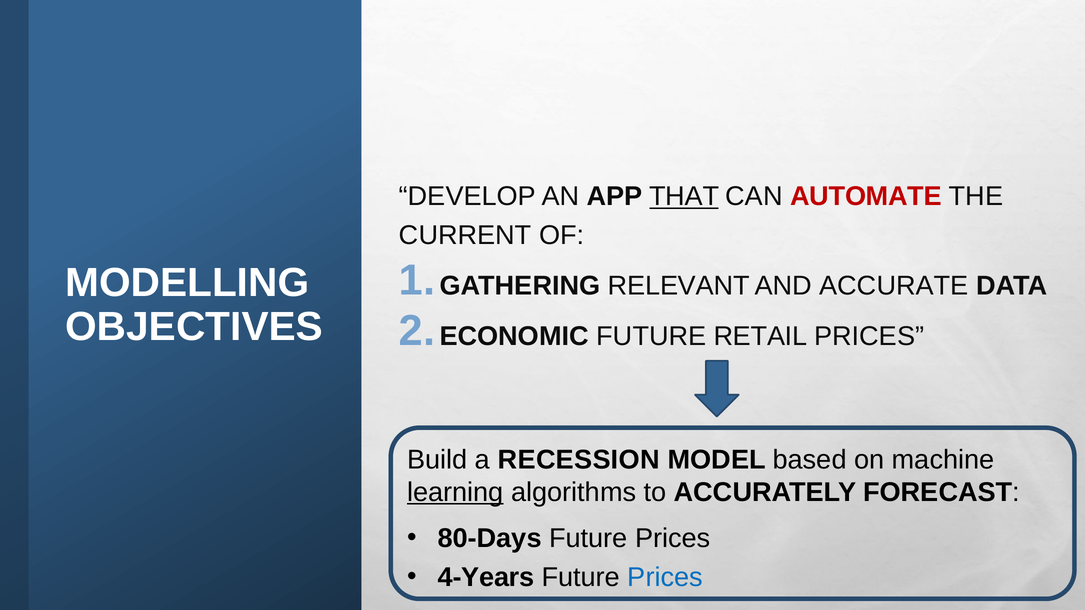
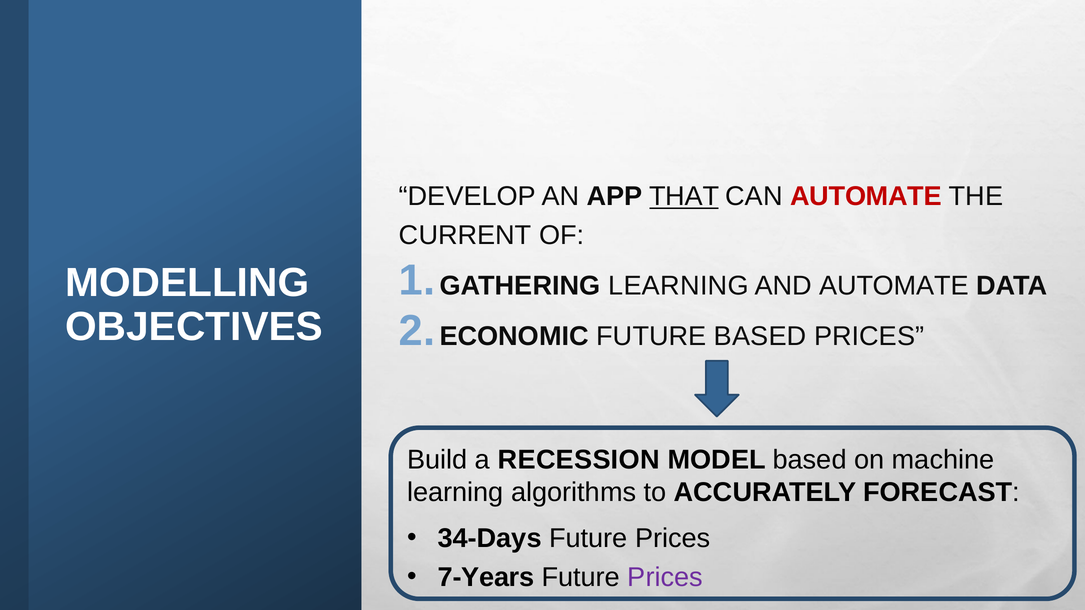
GATHERING RELEVANT: RELEVANT -> LEARNING (679, 286)
AND ACCURATE: ACCURATE -> AUTOMATE (894, 286)
FUTURE RETAIL: RETAIL -> BASED (760, 336)
learning underline: present -> none (455, 492)
80-Days: 80-Days -> 34-Days (490, 538)
4-Years: 4-Years -> 7-Years (486, 578)
Prices colour: blue -> purple (665, 578)
